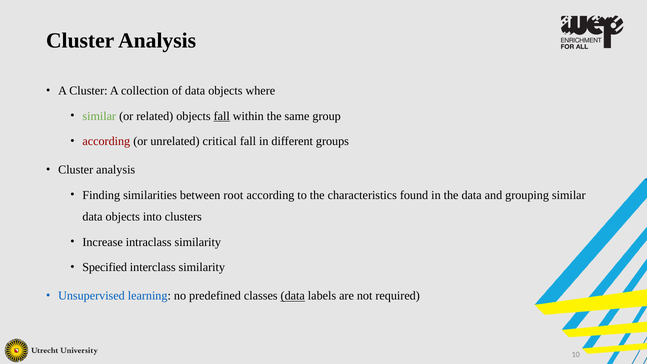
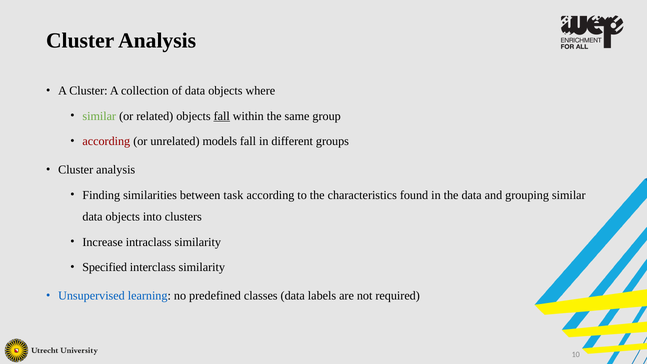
critical: critical -> models (220, 141)
root: root -> task (233, 195)
data underline: present -> none (293, 296)
